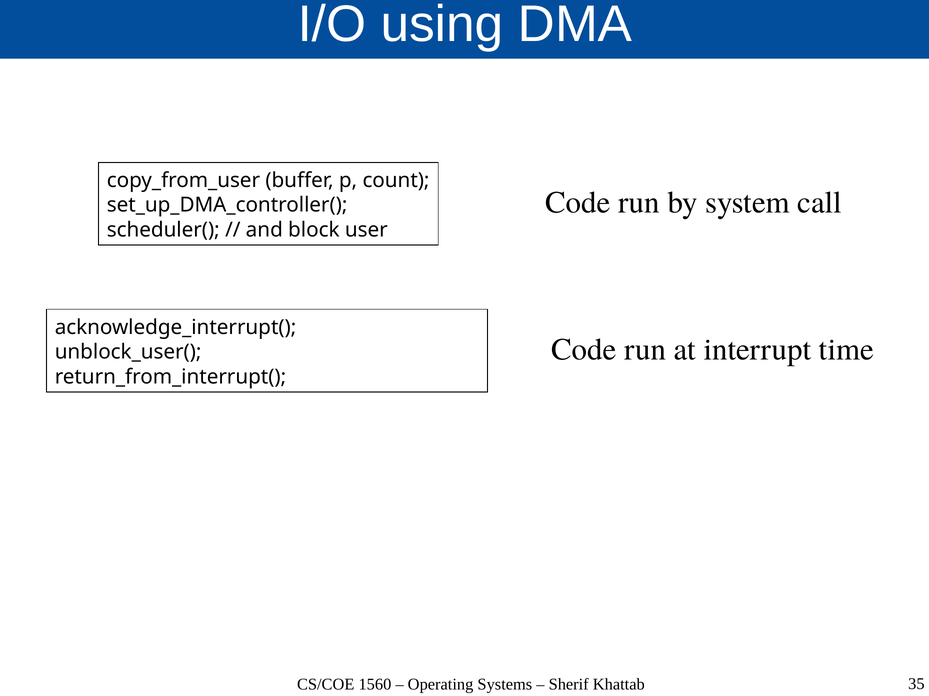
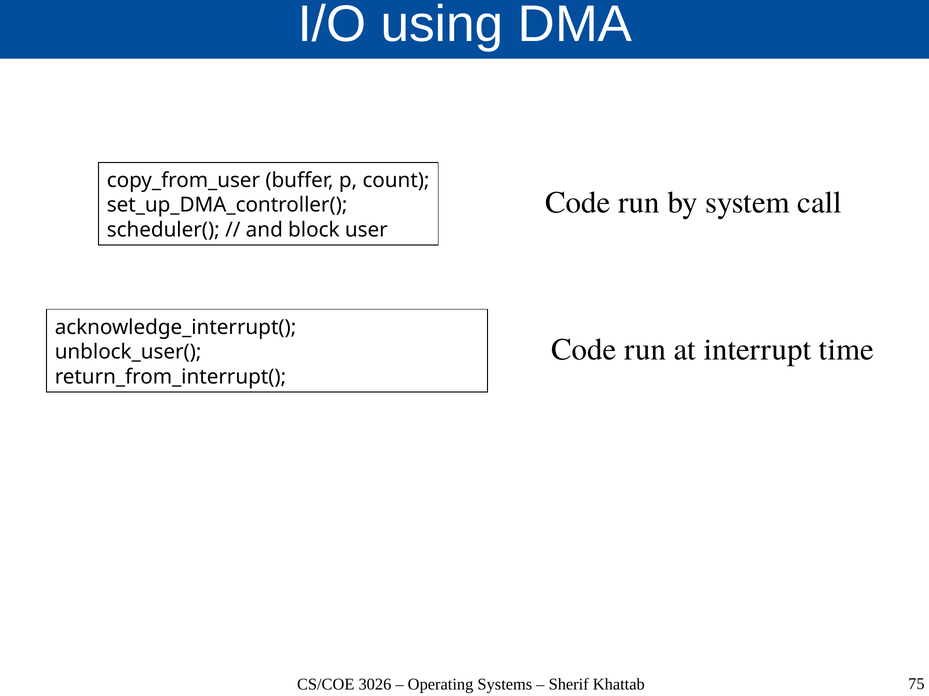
1560: 1560 -> 3026 (375, 685)
35: 35 -> 75 (916, 684)
